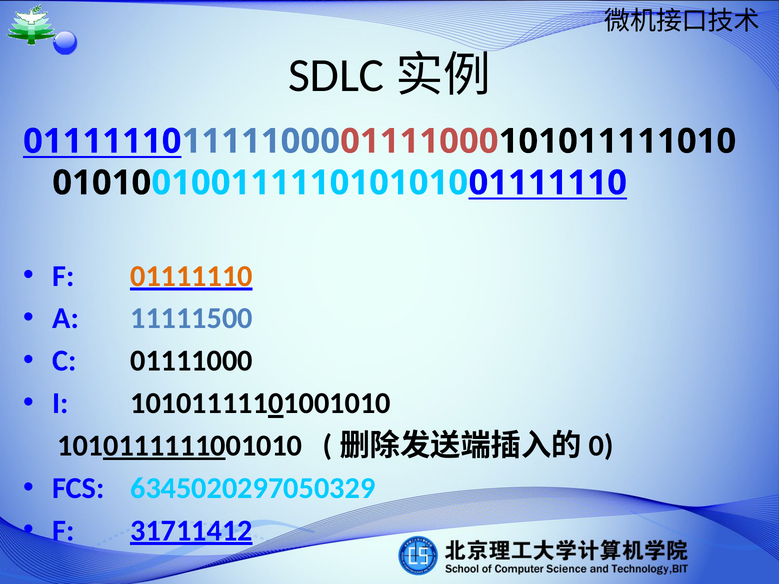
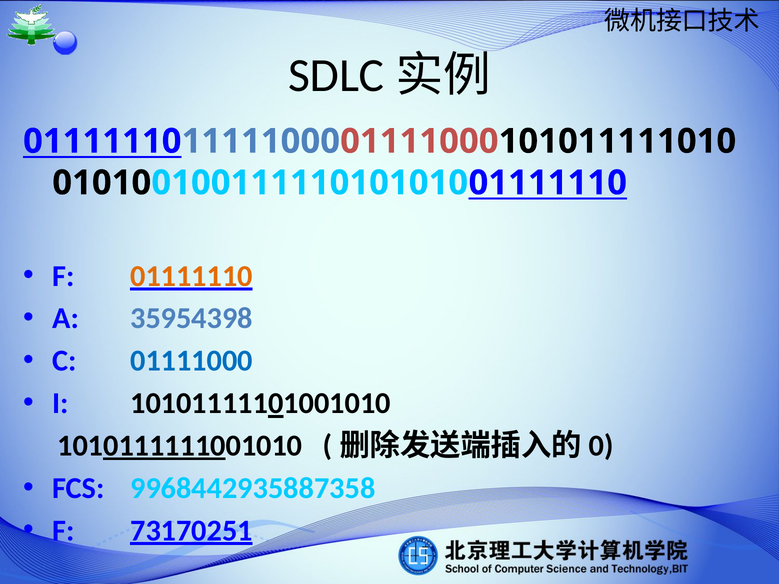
11111500: 11111500 -> 35954398 (191, 319)
01111000 colour: black -> blue (191, 361)
6345020297050329: 6345020297050329 -> 9968442935887358 (253, 488)
31711412: 31711412 -> 73170251 (191, 531)
